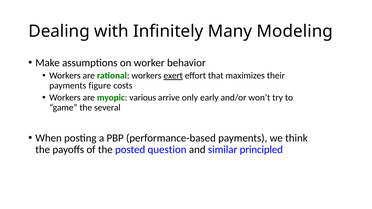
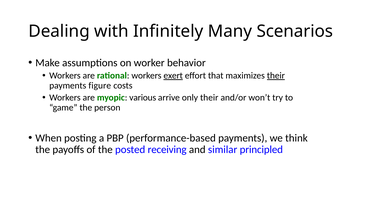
Modeling: Modeling -> Scenarios (295, 31)
their underline: none -> present (276, 76)
only early: early -> their (209, 98)
several: several -> person (107, 108)
question: question -> receiving (167, 150)
